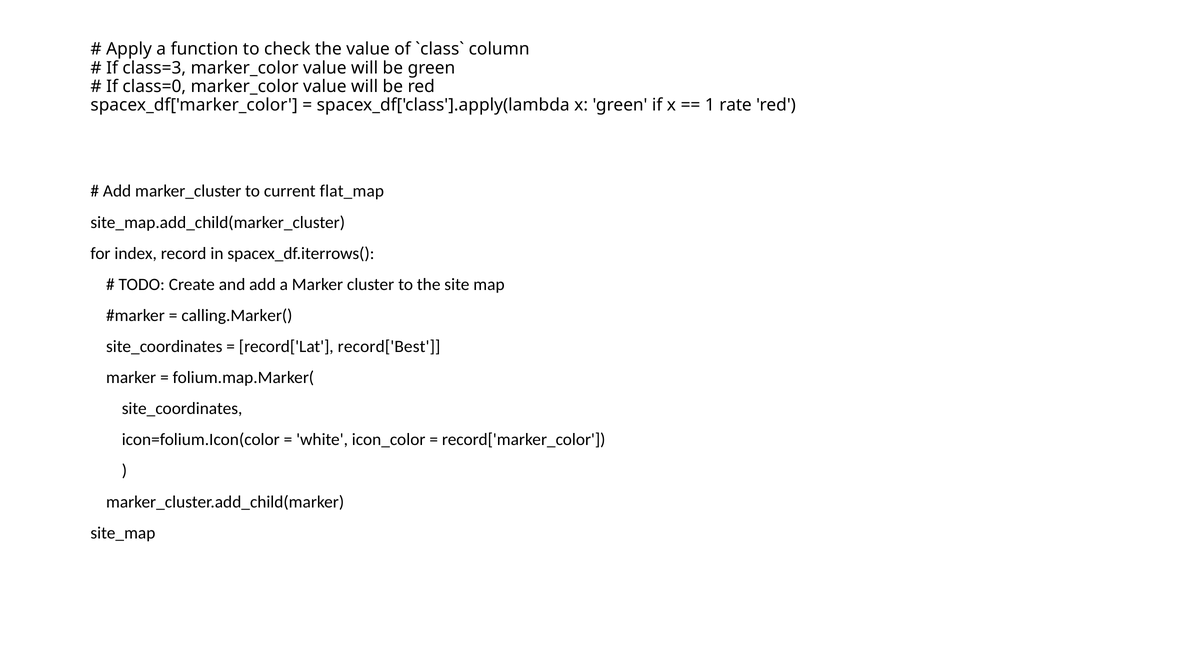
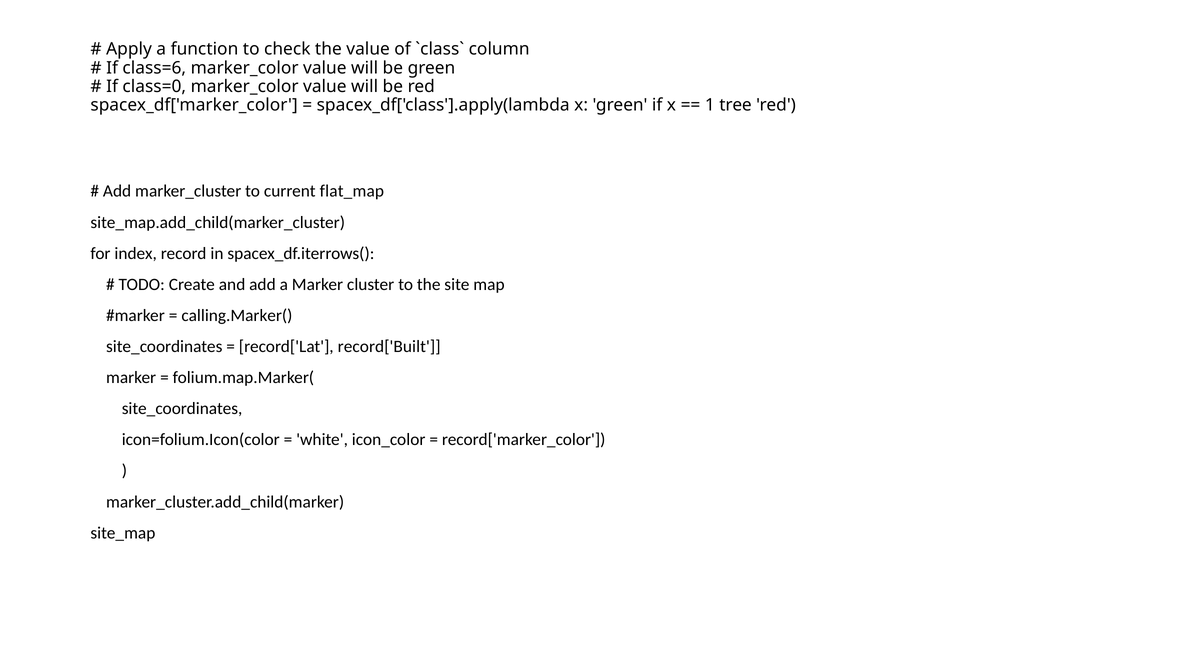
class=3: class=3 -> class=6 (154, 68)
rate: rate -> tree (736, 105)
record['Best: record['Best -> record['Built (389, 347)
